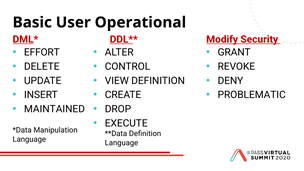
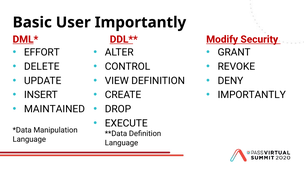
User Operational: Operational -> Importantly (140, 22)
PROBLEMATIC: PROBLEMATIC -> IMPORTANTLY (252, 95)
